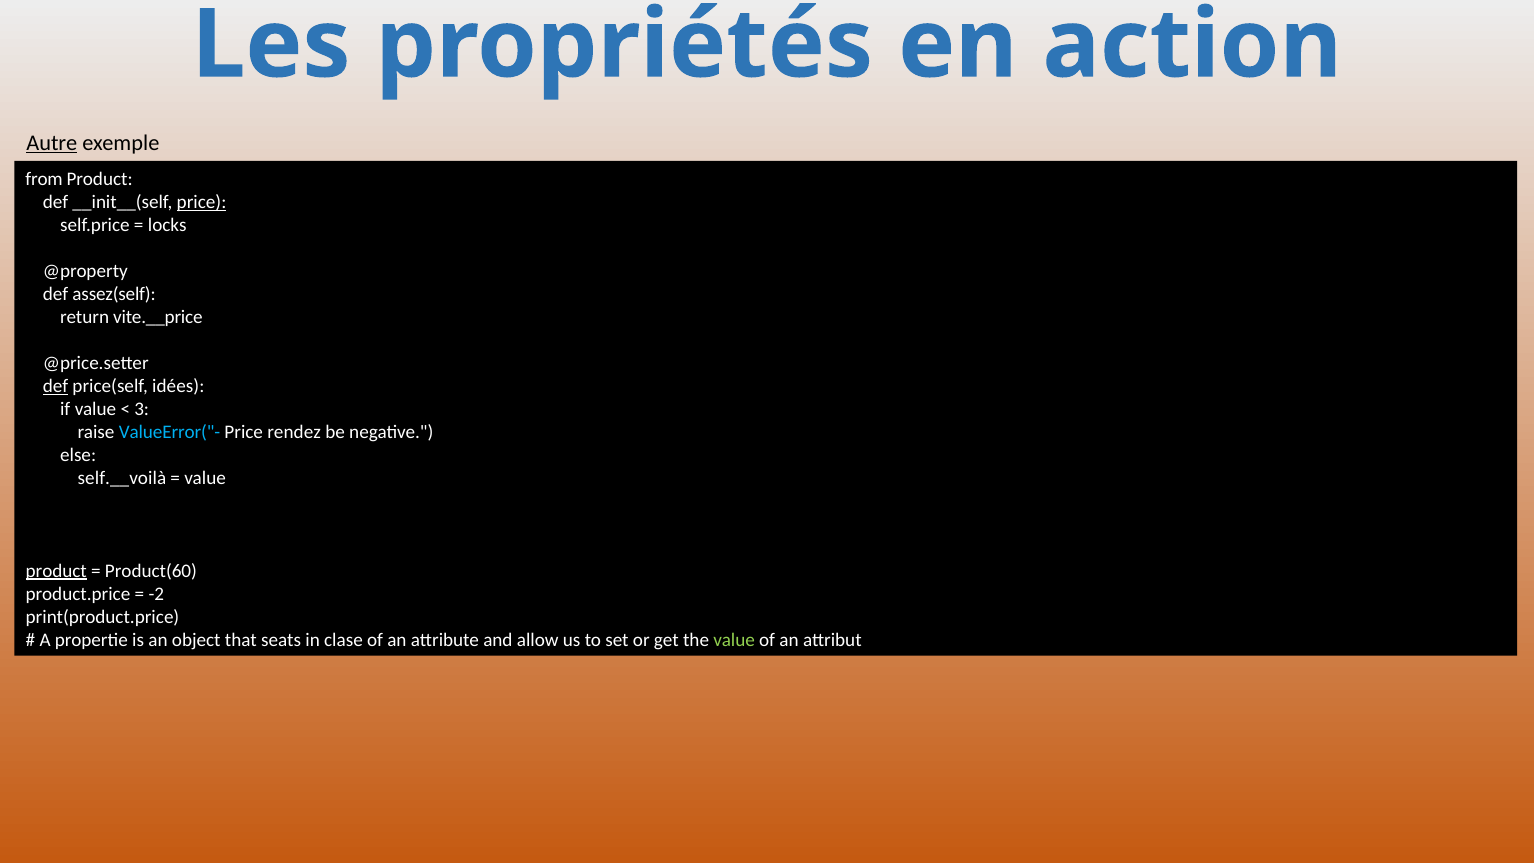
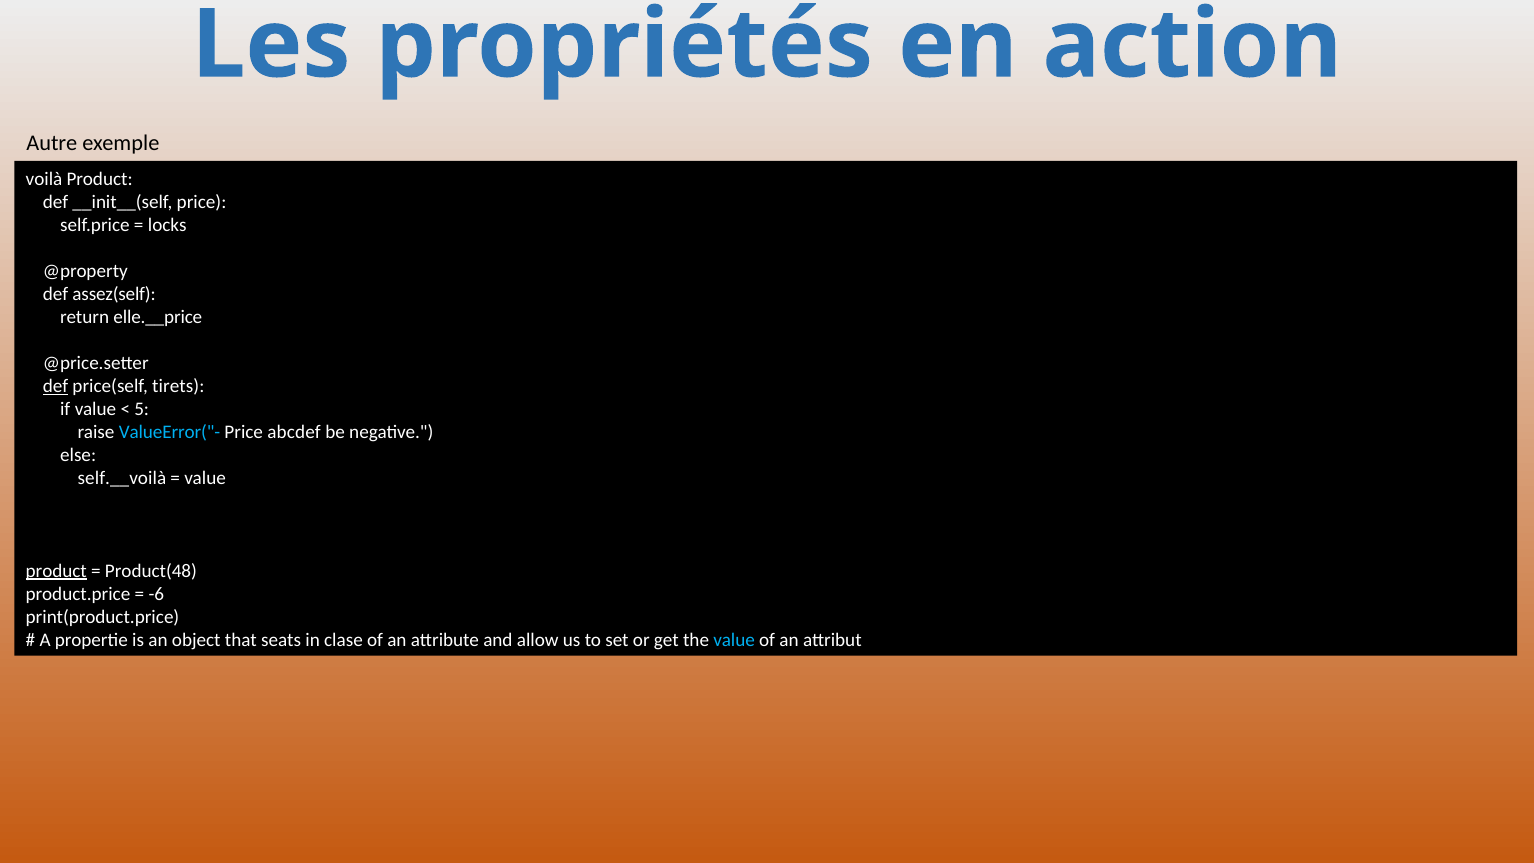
Autre underline: present -> none (52, 143)
from: from -> voilà (44, 179)
price underline: present -> none (202, 202)
vite.__price: vite.__price -> elle.__price (158, 317)
idées: idées -> tirets (178, 387)
3: 3 -> 5 (142, 410)
rendez: rendez -> abcdef (294, 433)
Product(60: Product(60 -> Product(48 (151, 571)
-2: -2 -> -6 (156, 594)
value colour: light green -> light blue (734, 640)
